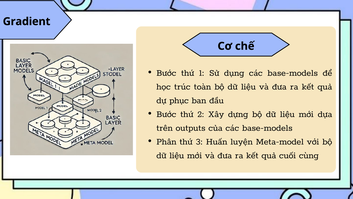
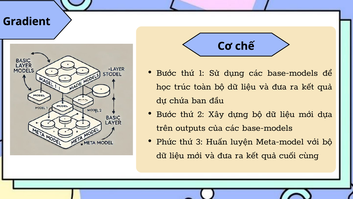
phục: phục -> chứa (179, 100)
Phân: Phân -> Phức (166, 141)
